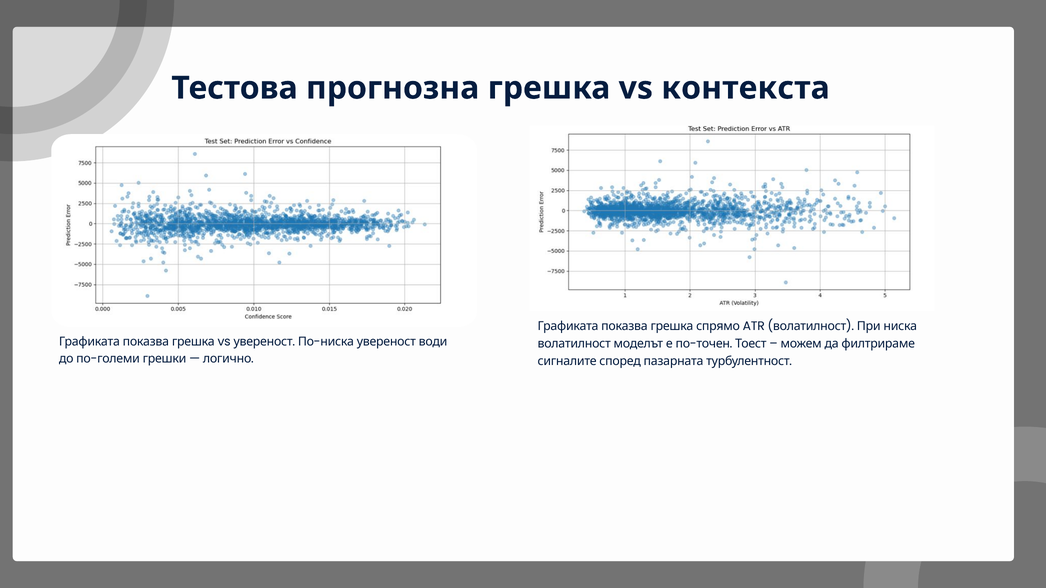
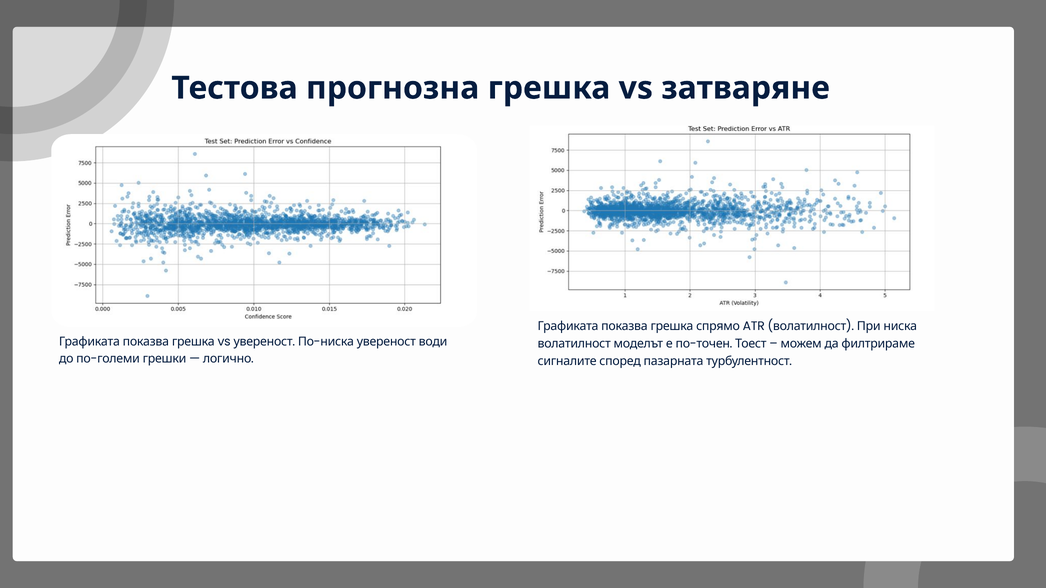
контекста: контекста -> затваряне (746, 88)
